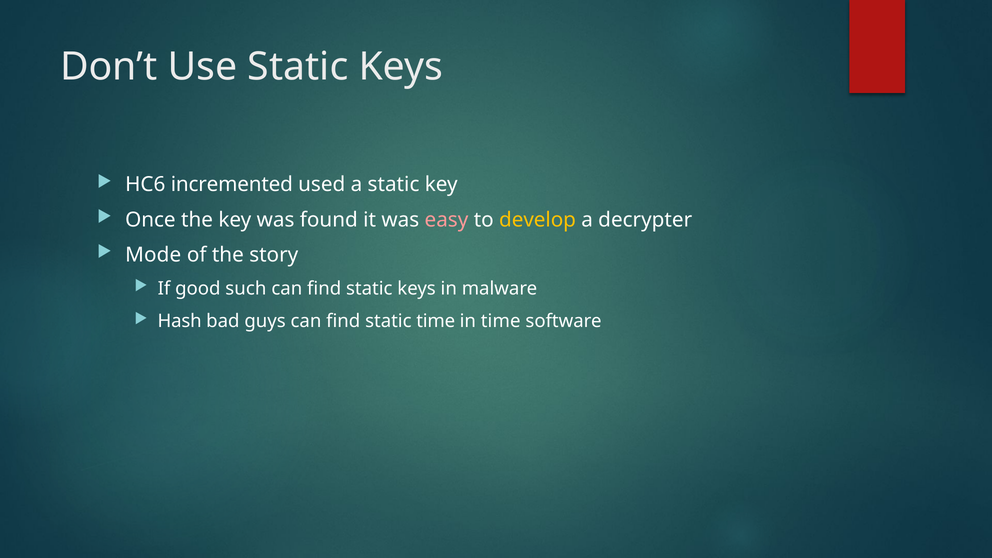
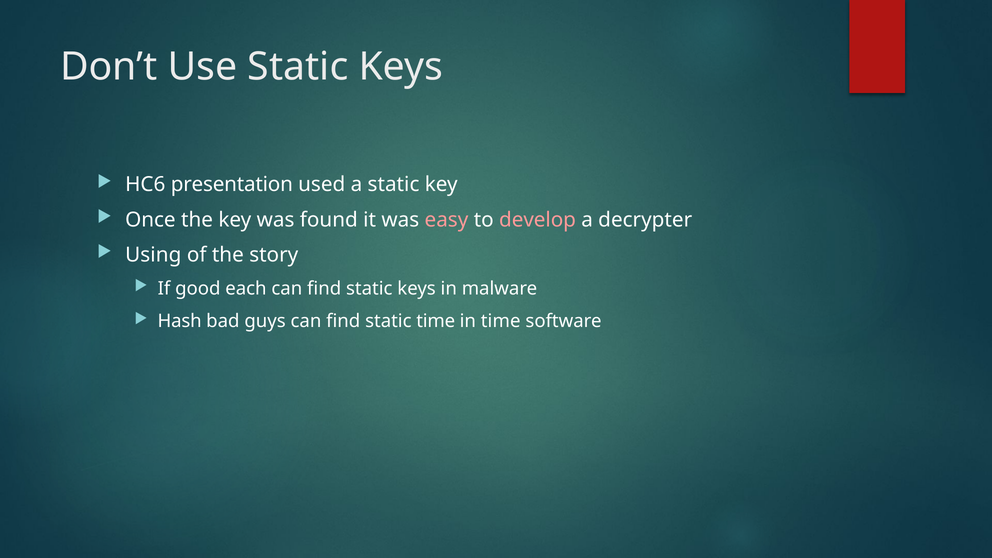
incremented: incremented -> presentation (232, 185)
develop colour: yellow -> pink (538, 220)
Mode: Mode -> Using (153, 255)
such: such -> each (246, 289)
